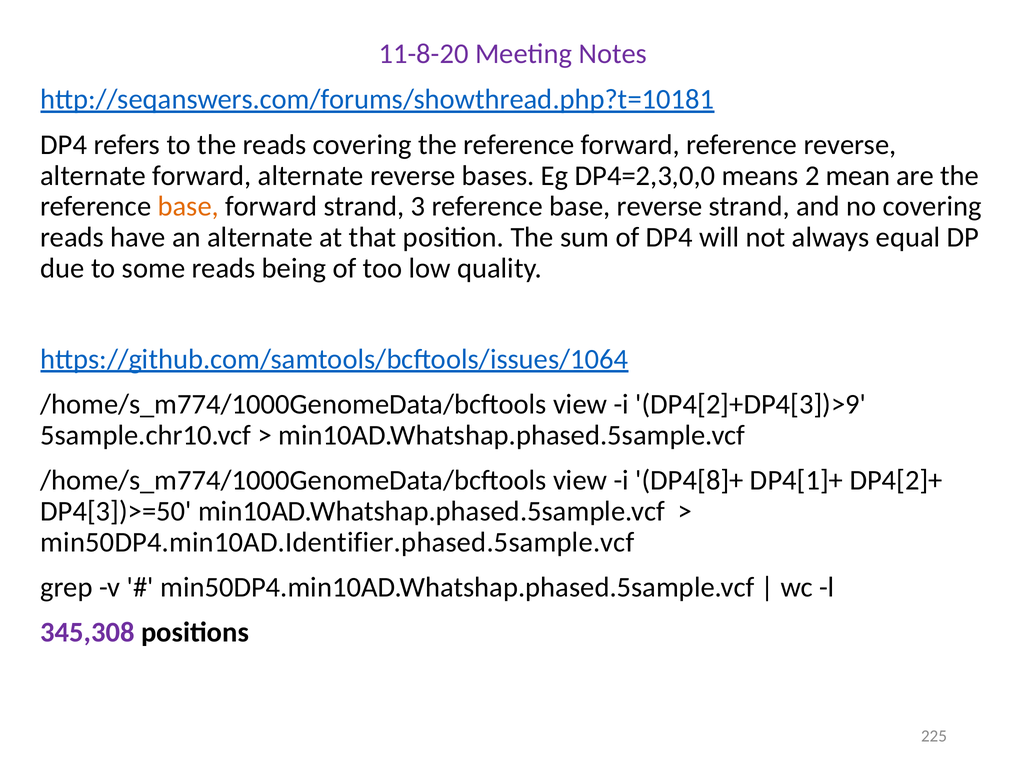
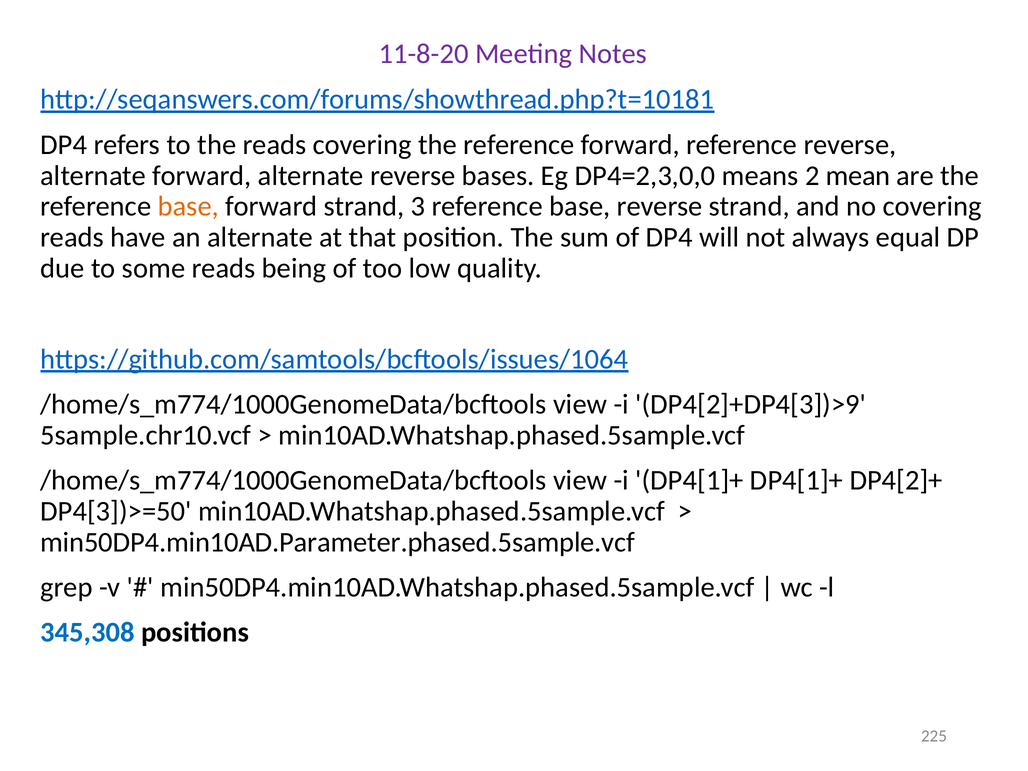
i DP4[8]+: DP4[8]+ -> DP4[1]+ (689, 480)
min50DP4.min10AD.Identifier.phased.5sample.vcf: min50DP4.min10AD.Identifier.phased.5sample.vcf -> min50DP4.min10AD.Parameter.phased.5sample.vcf (338, 542)
345,308 colour: purple -> blue (87, 633)
